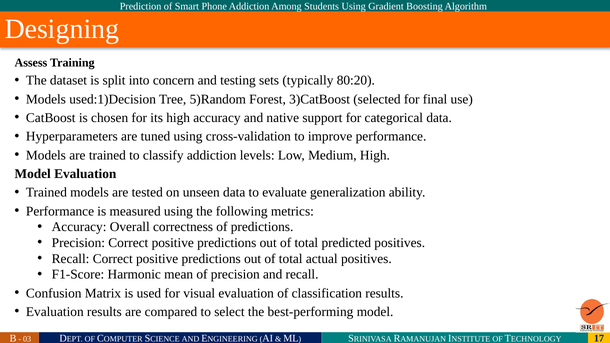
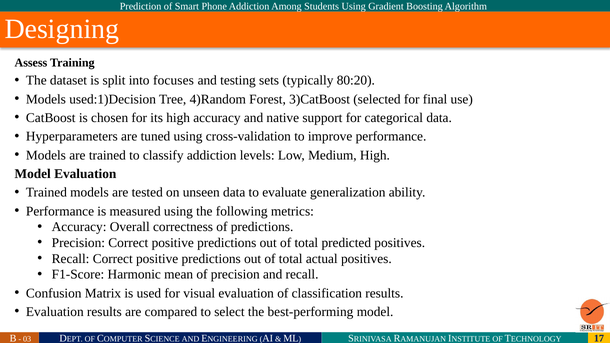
concern: concern -> focuses (174, 81)
5)Random: 5)Random -> 4)Random (218, 99)
